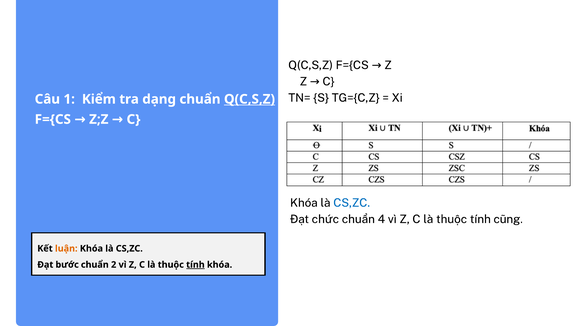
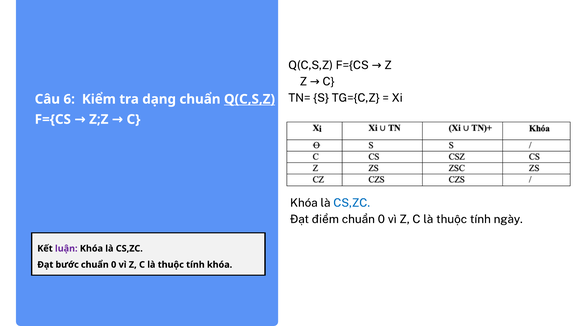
1: 1 -> 6 (69, 99)
chức: chức -> điểm (325, 219)
4: 4 -> 0 (381, 219)
cũng: cũng -> ngày (508, 219)
luận colour: orange -> purple (66, 249)
2: 2 -> 0 (114, 265)
tính underline: present -> none (195, 265)
